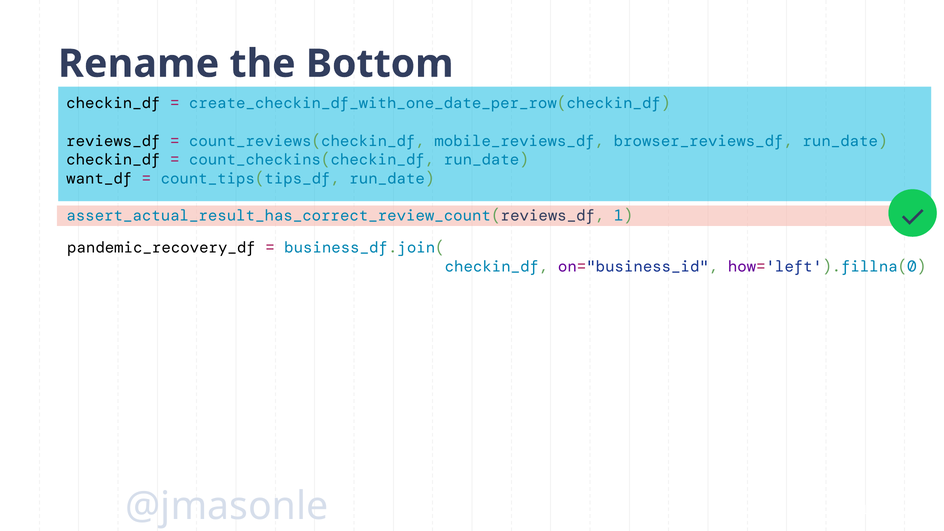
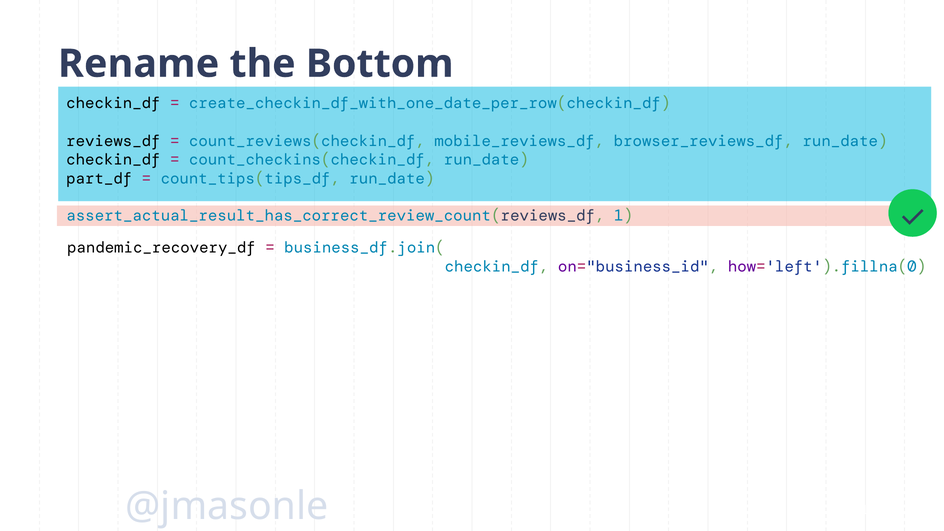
want_df: want_df -> part_df (99, 179)
